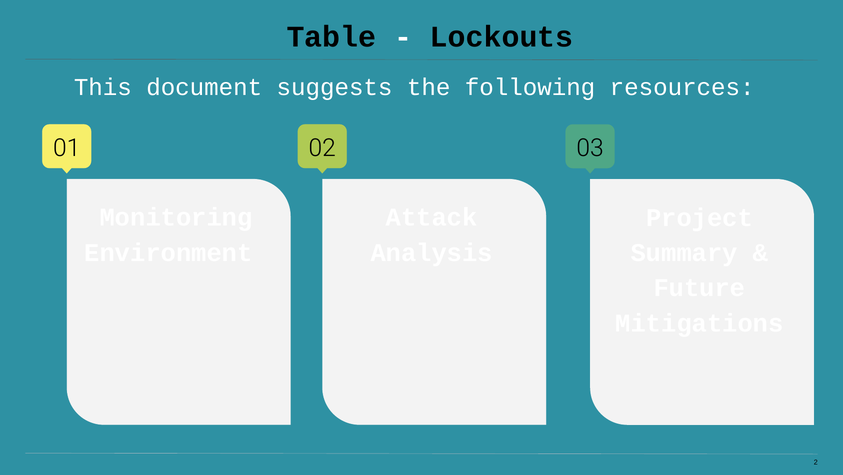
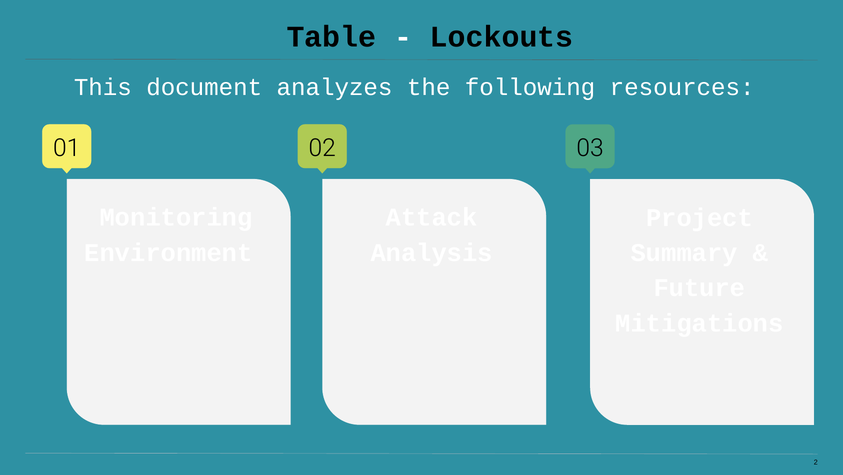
suggests: suggests -> analyzes (335, 87)
